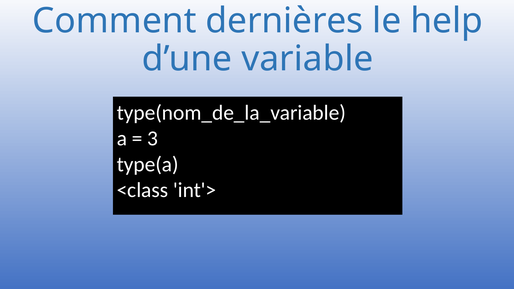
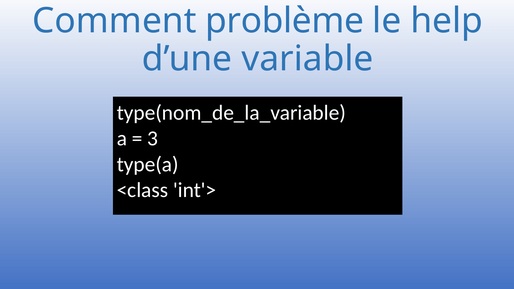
dernières: dernières -> problème (285, 21)
